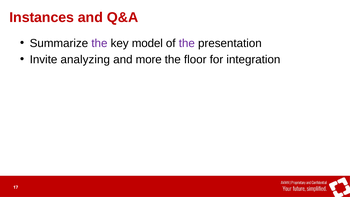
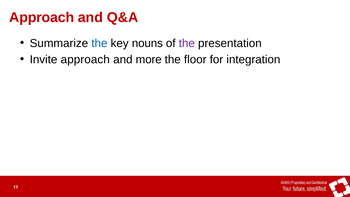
Instances: Instances -> Approach (42, 17)
the colour: purple -> blue (99, 43)
model: model -> nouns (147, 43)
Invite analyzing: analyzing -> approach (85, 59)
